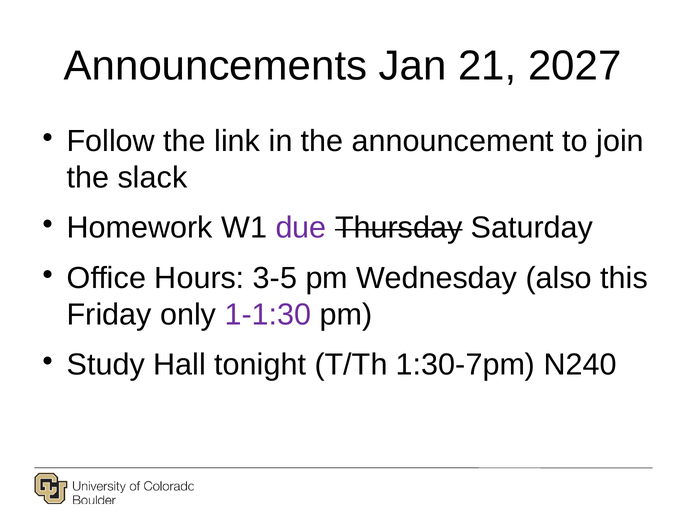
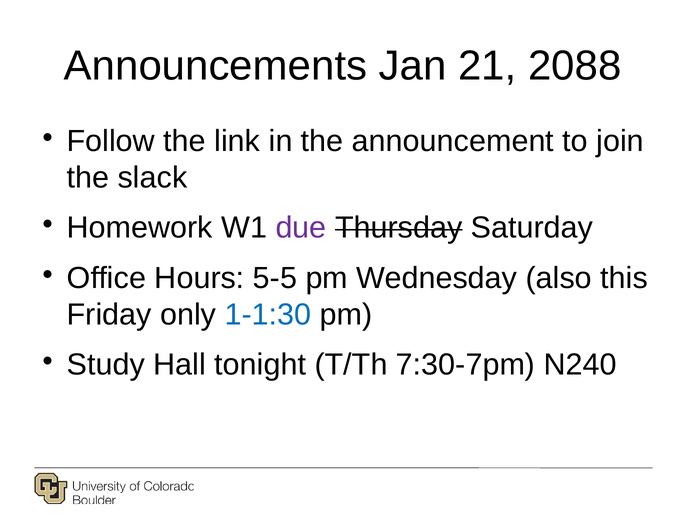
2027: 2027 -> 2088 (575, 66)
3-5: 3-5 -> 5-5 (275, 278)
1-1:30 colour: purple -> blue (268, 315)
1:30-7pm: 1:30-7pm -> 7:30-7pm (466, 365)
